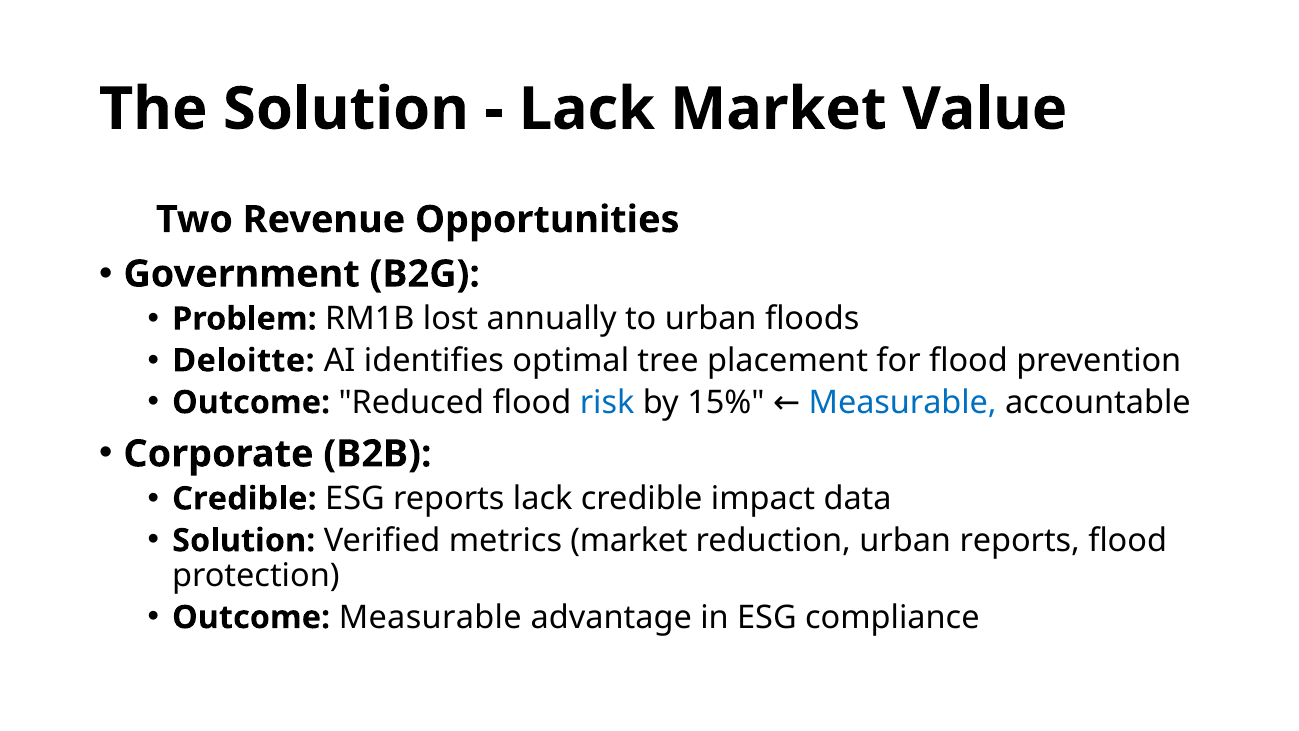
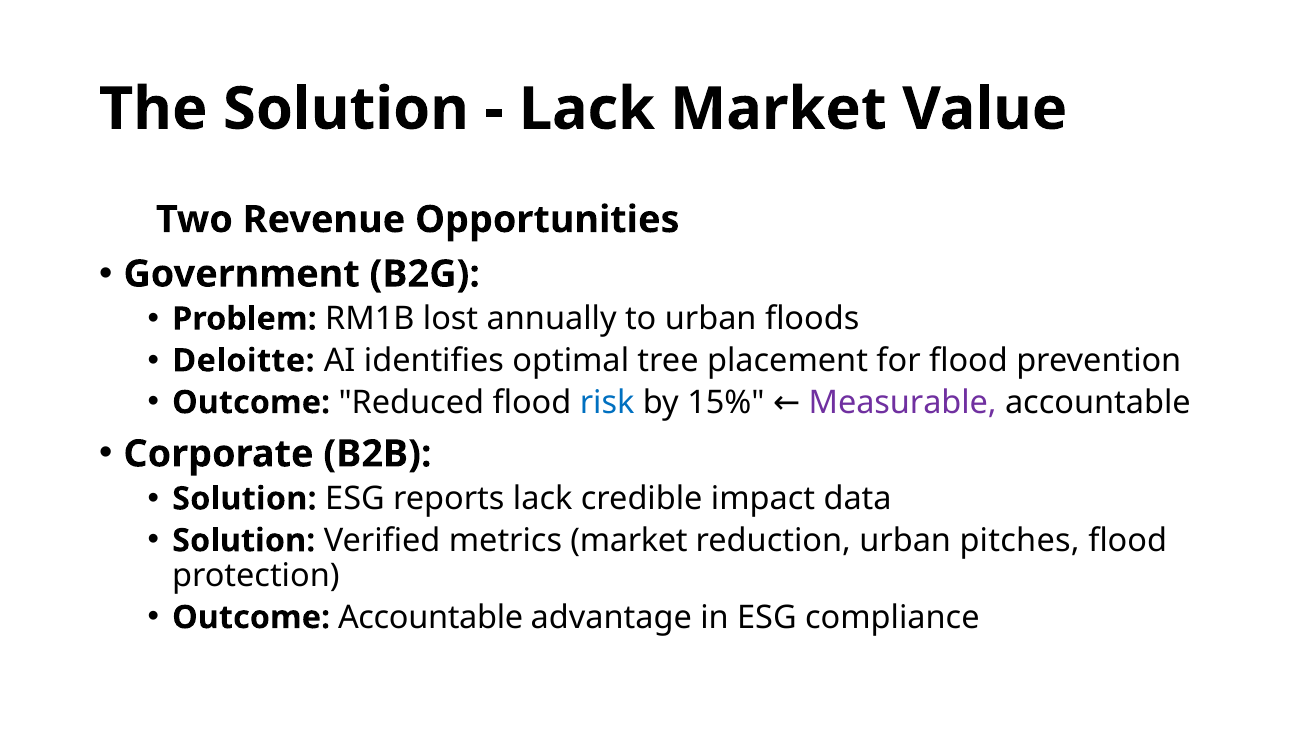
Measurable colour: blue -> purple (903, 402)
Credible: Credible -> Solution (244, 499)
urban reports: reports -> pitches (1020, 540)
Outcome Measurable: Measurable -> Accountable (431, 617)
